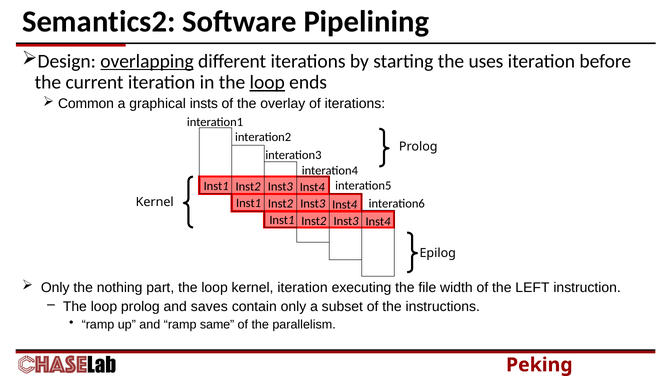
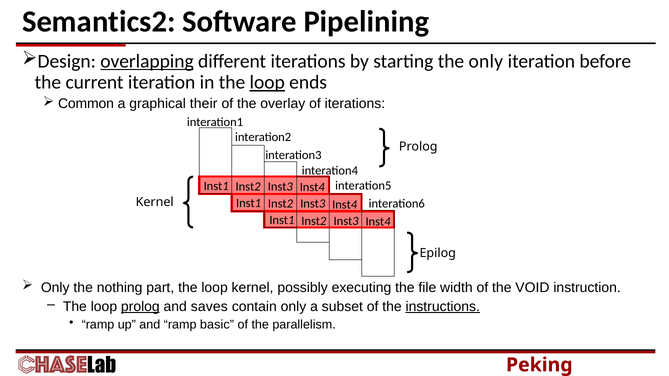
the uses: uses -> only (486, 61)
insts: insts -> their (204, 104)
kernel iteration: iteration -> possibly (303, 288)
LEFT: LEFT -> VOID (532, 288)
prolog underline: none -> present (140, 307)
instructions underline: none -> present (443, 307)
same: same -> basic (217, 325)
